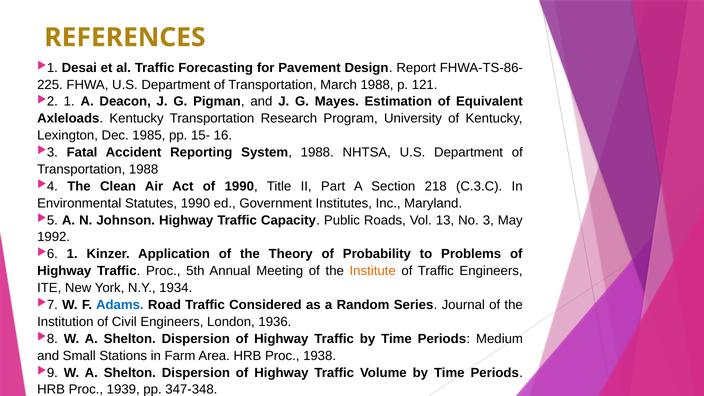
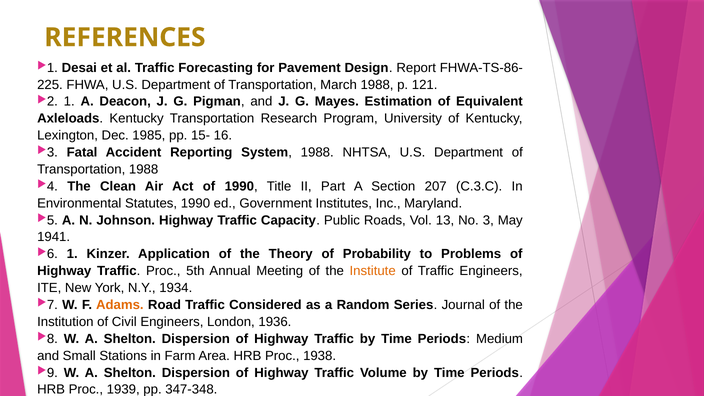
218: 218 -> 207 (436, 186)
1992: 1992 -> 1941 (54, 237)
Adams colour: blue -> orange (120, 305)
